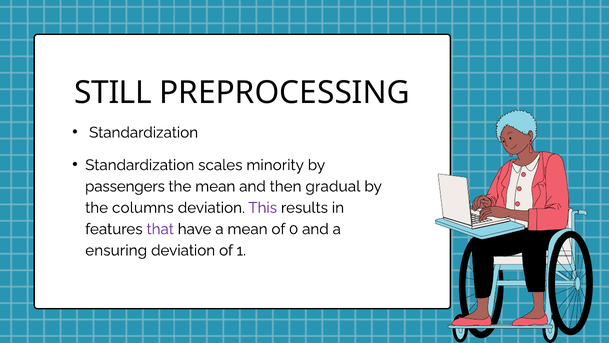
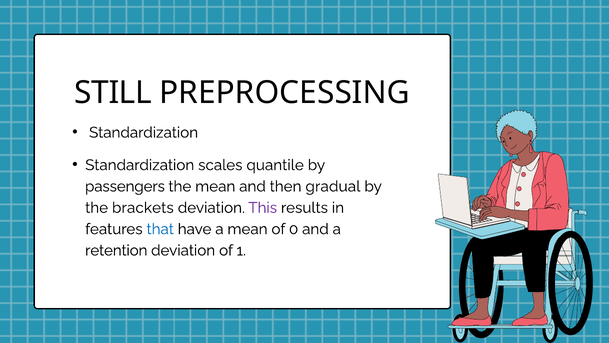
minority: minority -> quantile (275, 165)
columns: columns -> brackets (143, 208)
that colour: purple -> blue (160, 229)
ensuring: ensuring -> retention (116, 250)
